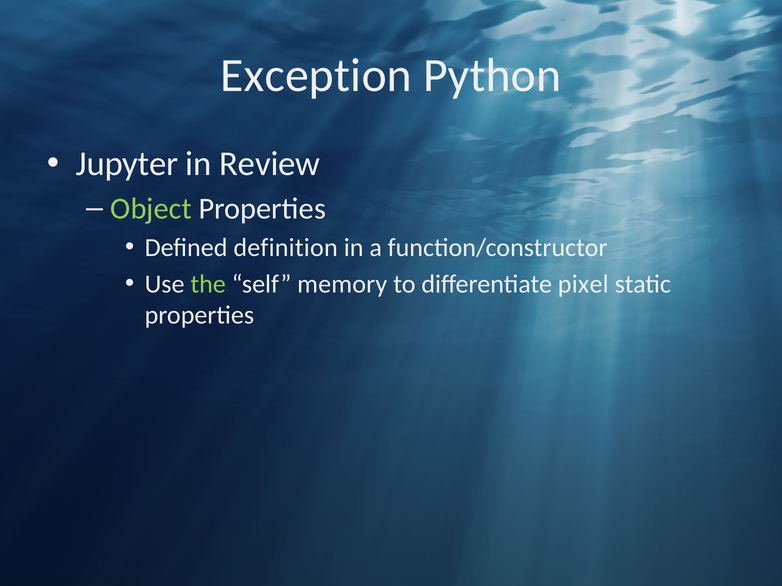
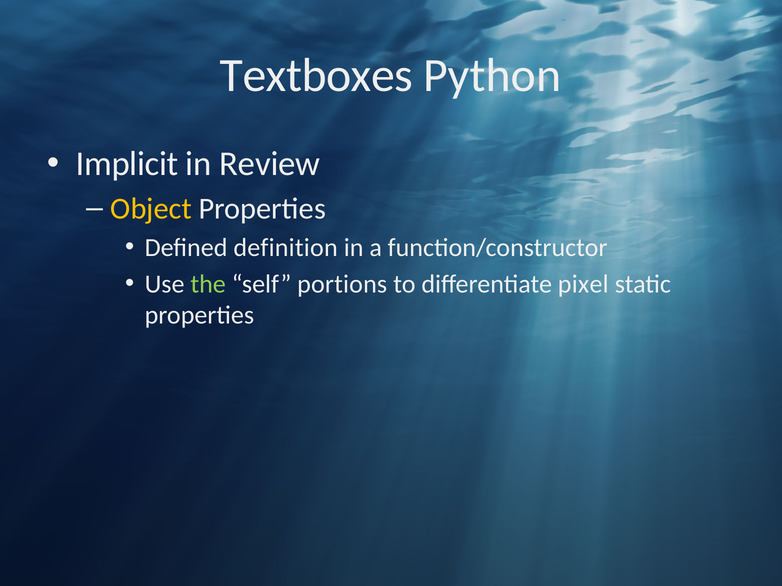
Exception: Exception -> Textboxes (316, 76)
Jupyter: Jupyter -> Implicit (127, 164)
Object colour: light green -> yellow (151, 209)
memory: memory -> portions (342, 284)
